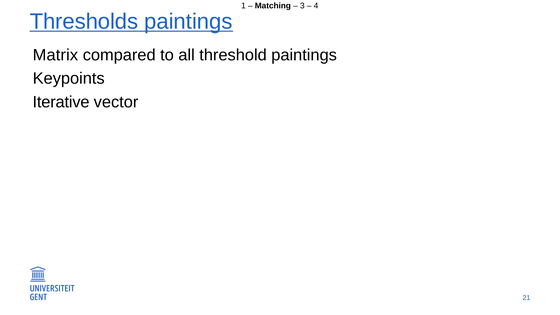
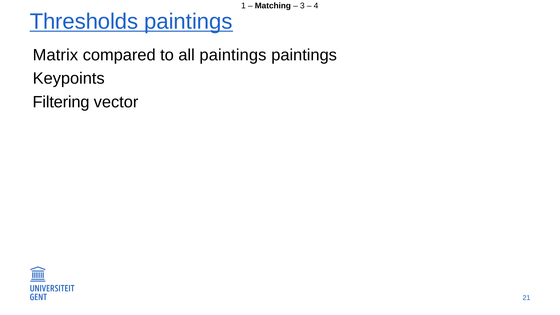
all threshold: threshold -> paintings (233, 55)
Iterative: Iterative -> Filtering (61, 102)
